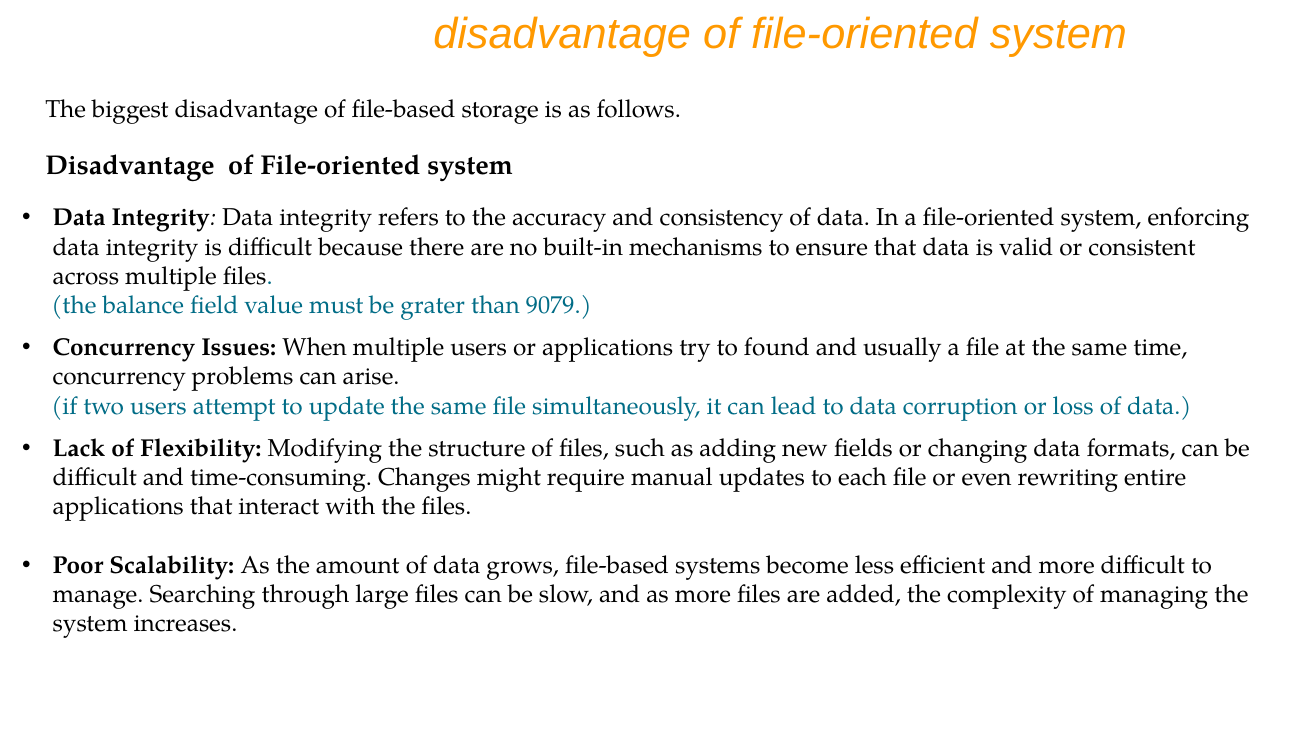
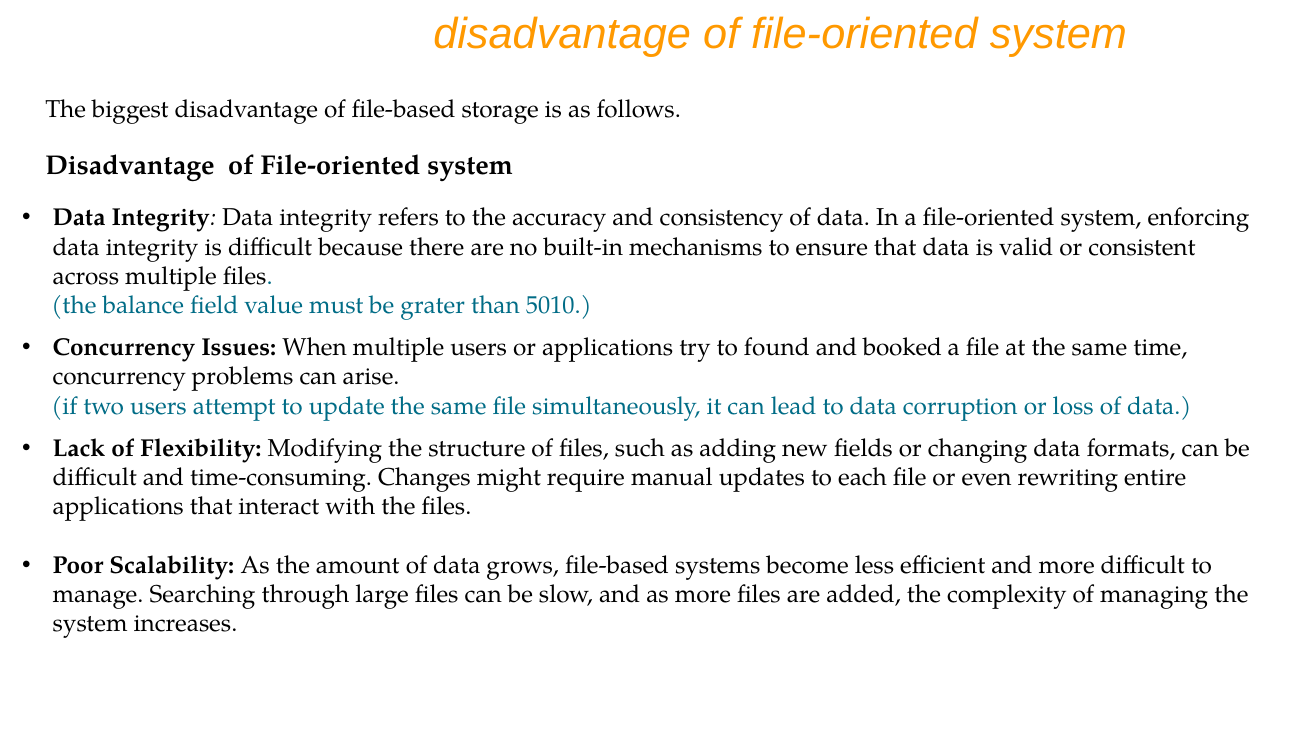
9079: 9079 -> 5010 (559, 305)
usually: usually -> booked (902, 348)
